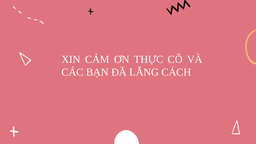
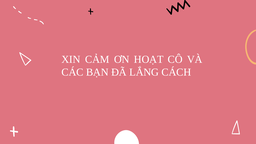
THỰC: THỰC -> HOẠT (149, 59)
